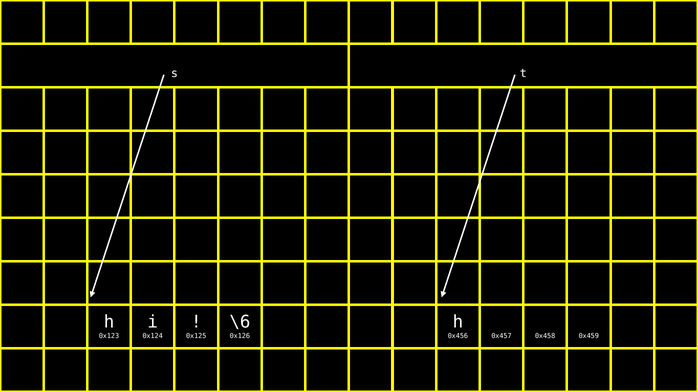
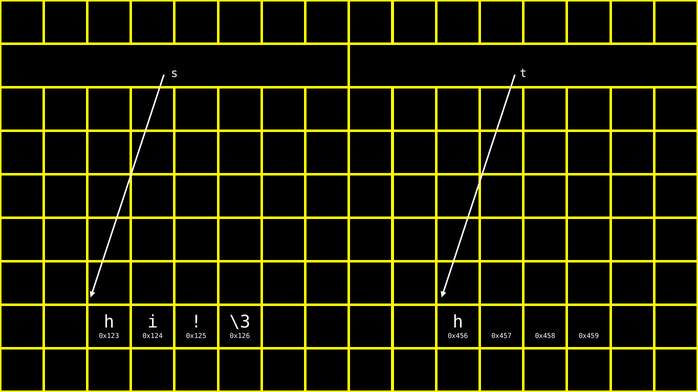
\6: \6 -> \3 (240, 323)
